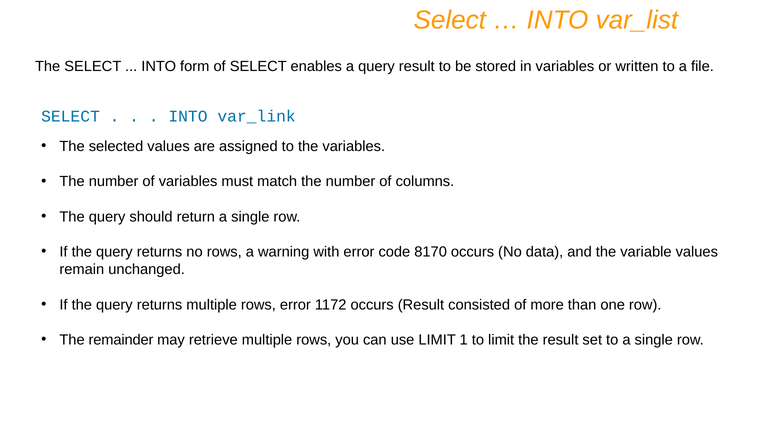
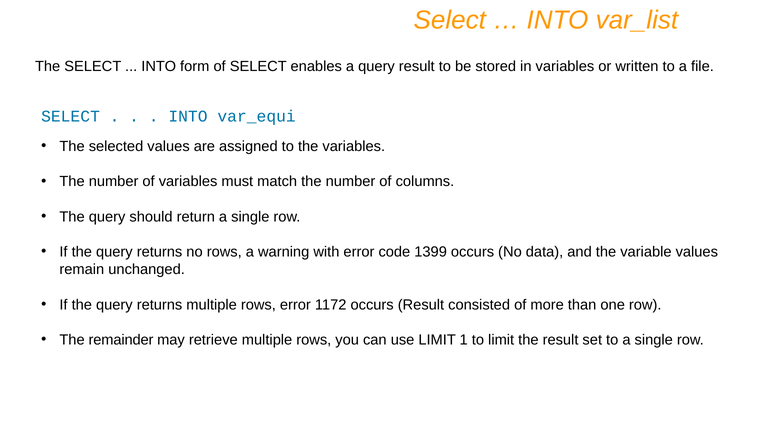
var_link: var_link -> var_equi (257, 116)
8170: 8170 -> 1399 (431, 252)
